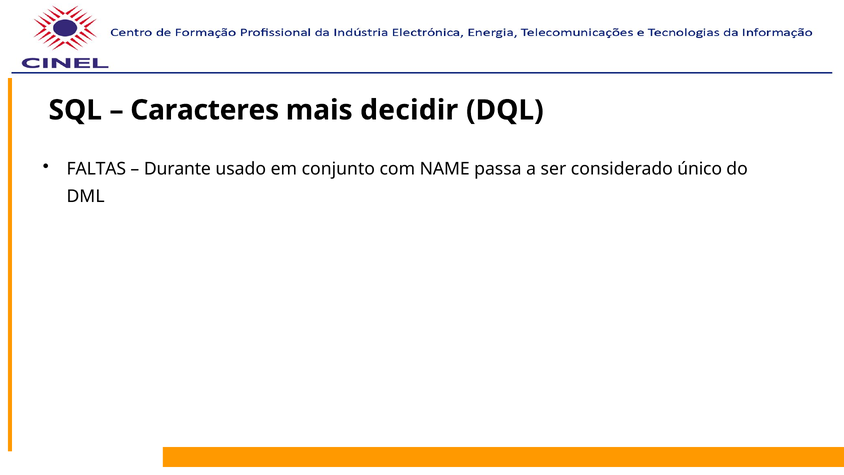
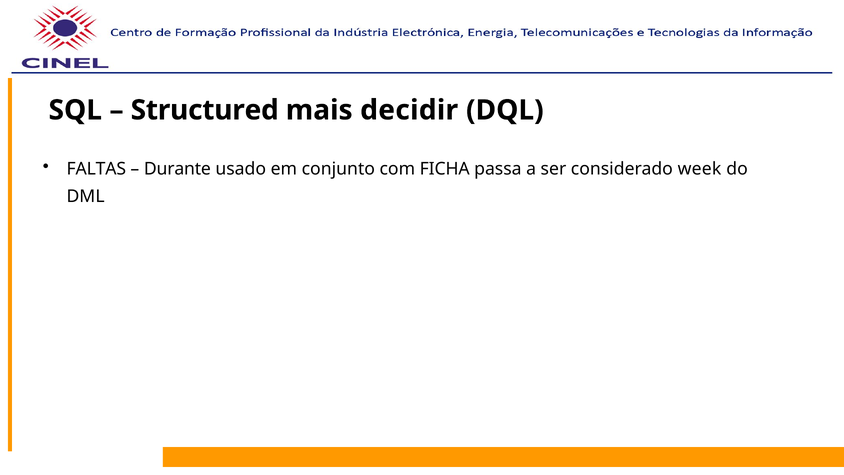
Caracteres: Caracteres -> Structured (205, 110)
NAME: NAME -> FICHA (445, 169)
único: único -> week (700, 169)
